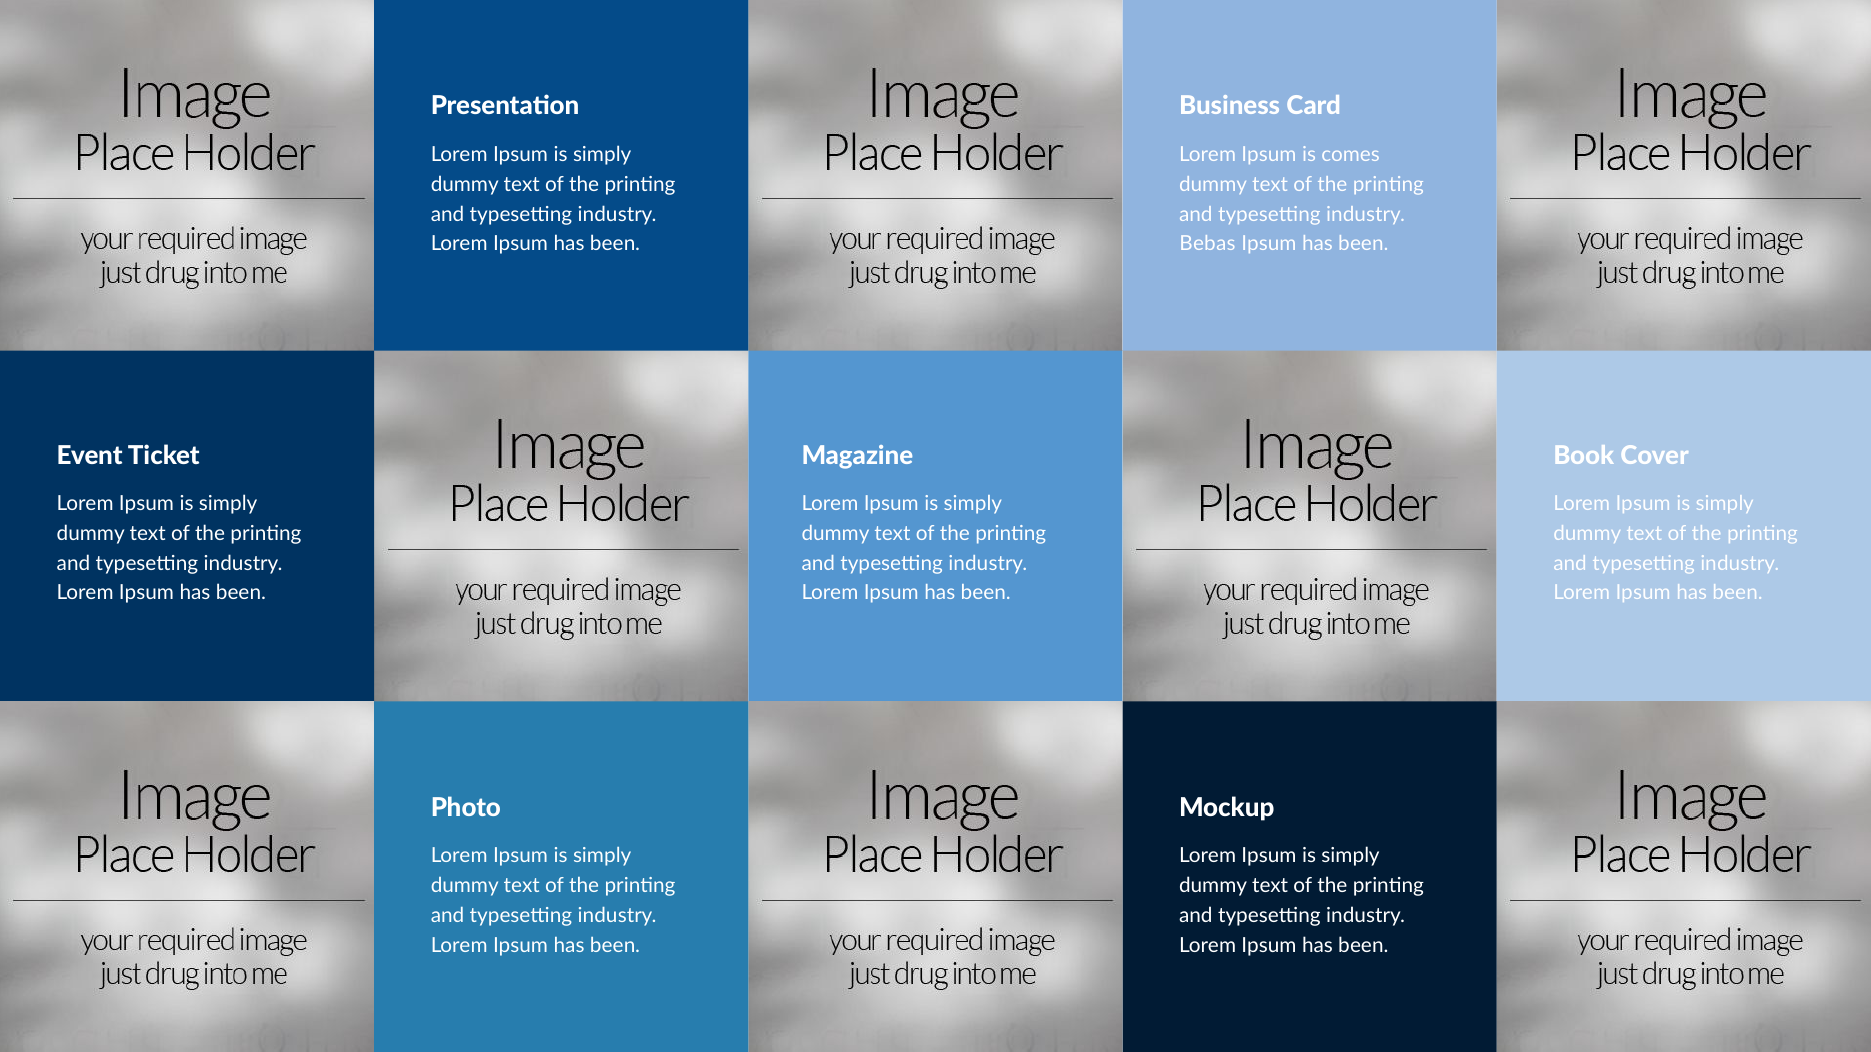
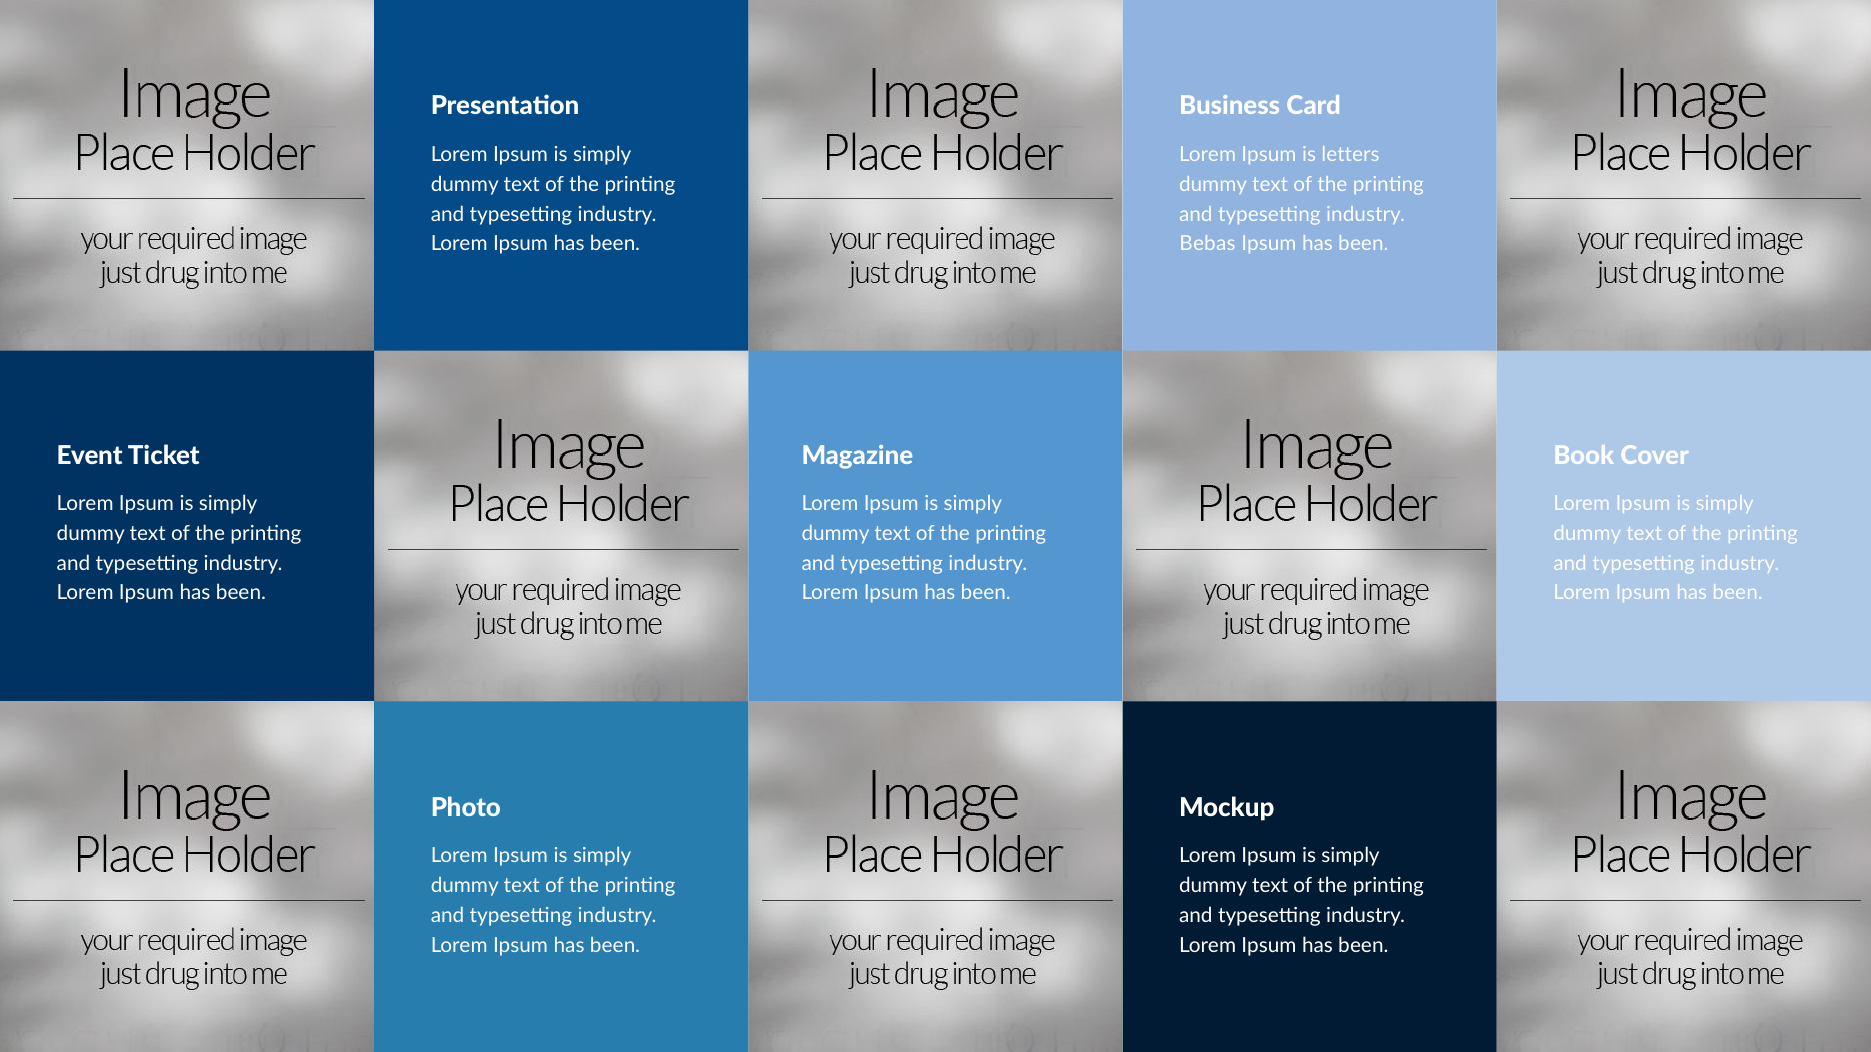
comes: comes -> letters (1351, 155)
